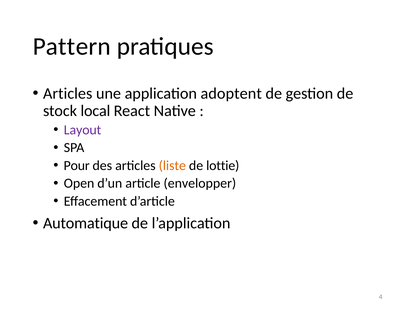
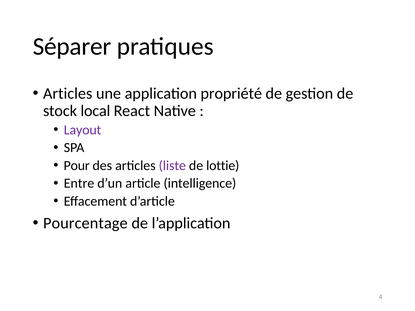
Pattern: Pattern -> Séparer (72, 46)
adoptent: adoptent -> propriété (231, 94)
liste colour: orange -> purple (172, 166)
Open: Open -> Entre (79, 183)
envelopper: envelopper -> intelligence (200, 183)
Automatique: Automatique -> Pourcentage (85, 223)
